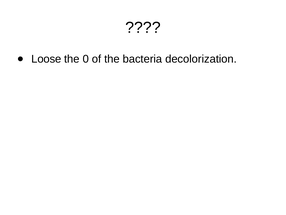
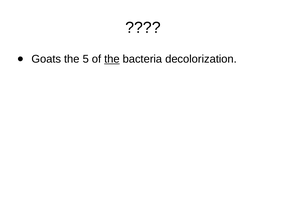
Loose: Loose -> Goats (46, 59)
0: 0 -> 5 (86, 59)
the underline: none -> present (112, 59)
